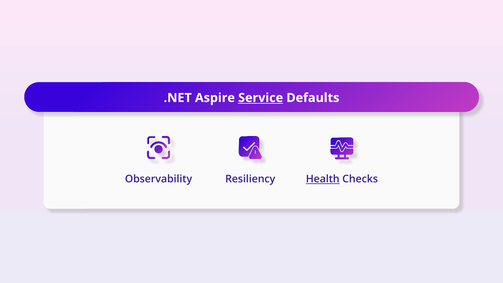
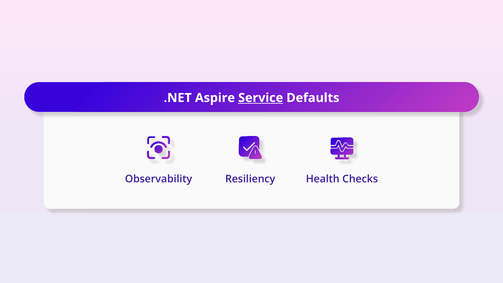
Health underline: present -> none (323, 179)
